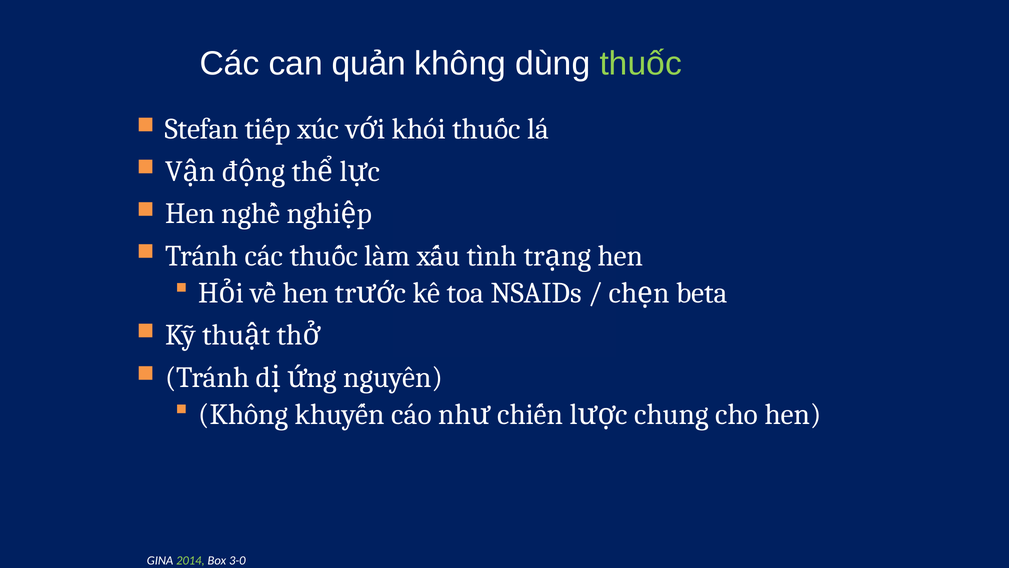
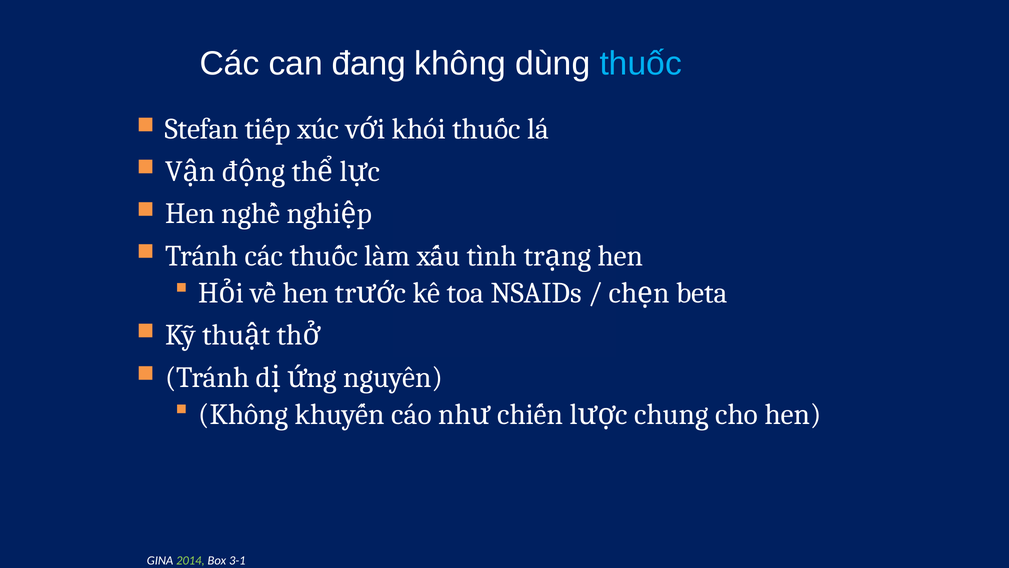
quản: quản -> đang (369, 64)
thuốc colour: light green -> light blue (641, 64)
3-0: 3-0 -> 3-1 (237, 560)
